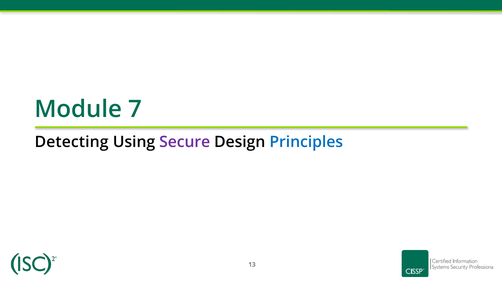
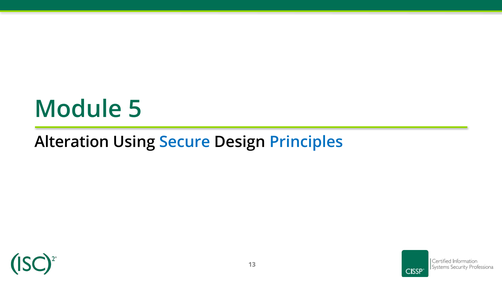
7: 7 -> 5 (135, 109)
Detecting: Detecting -> Alteration (72, 142)
Secure colour: purple -> blue (185, 142)
